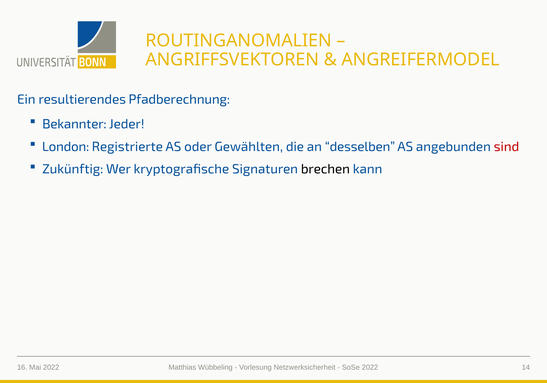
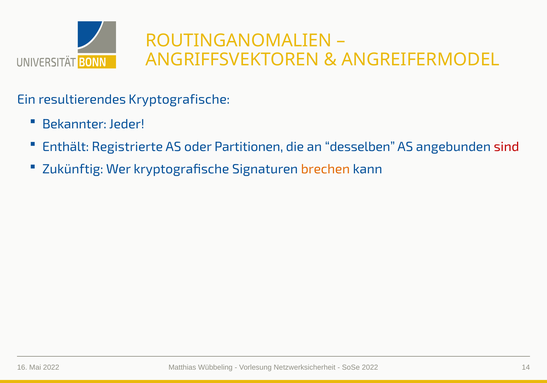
resultierendes Pfadberechnung: Pfadberechnung -> Kryptografische (179, 99)
London: London -> Enthält (66, 147)
Gewählten: Gewählten -> Partitionen (249, 147)
brechen colour: black -> orange (325, 169)
